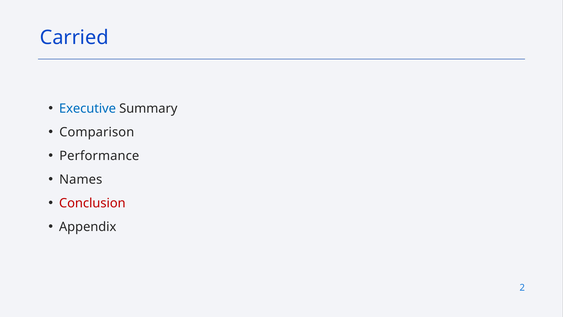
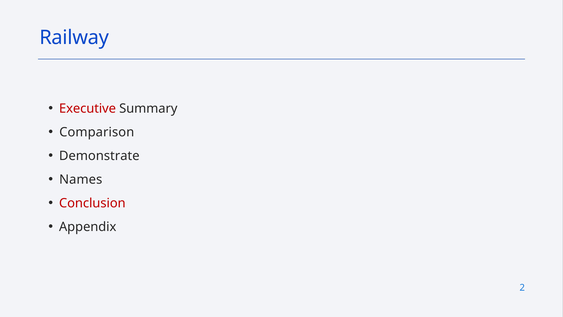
Carried: Carried -> Railway (74, 38)
Executive colour: blue -> red (87, 108)
Performance: Performance -> Demonstrate (99, 156)
